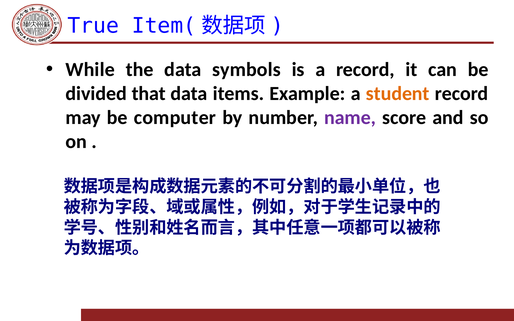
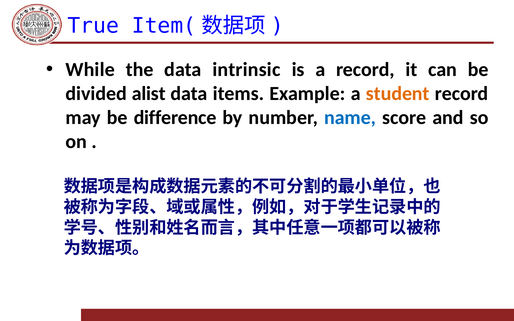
symbols: symbols -> intrinsic (246, 70)
that: that -> alist (149, 94)
computer: computer -> difference (175, 118)
name colour: purple -> blue (350, 118)
